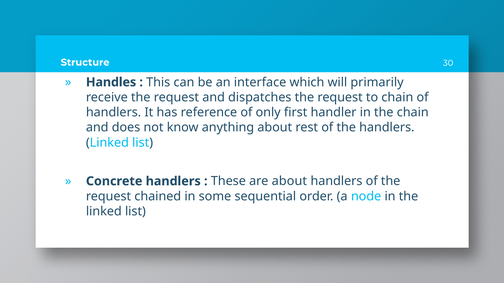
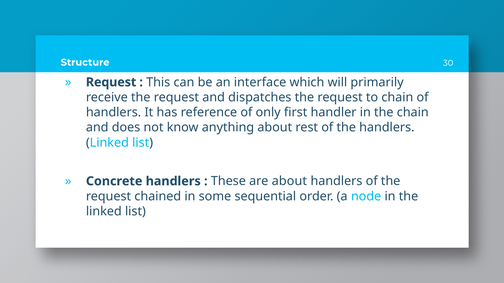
Handles: Handles -> Request (111, 82)
